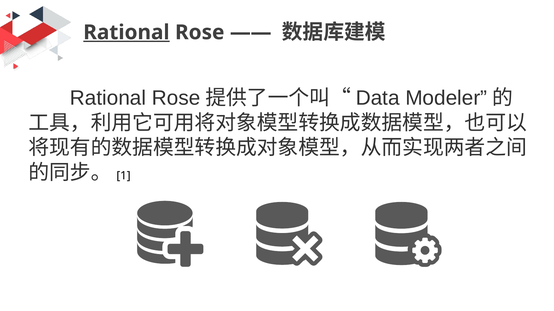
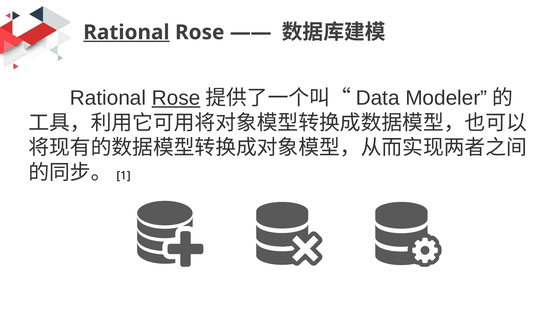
Rose underline: none -> present (176, 98)
